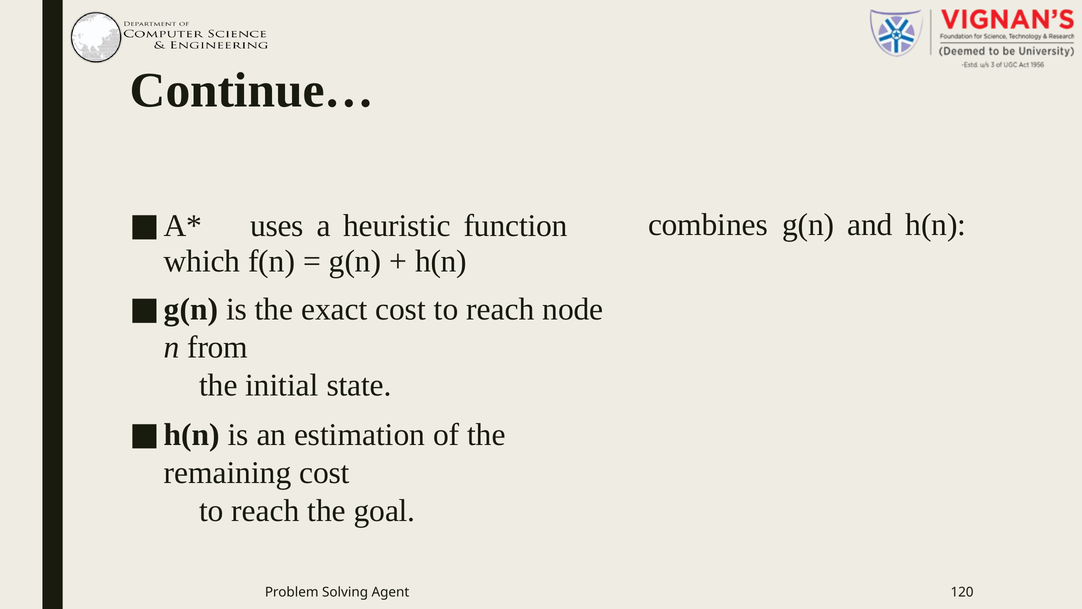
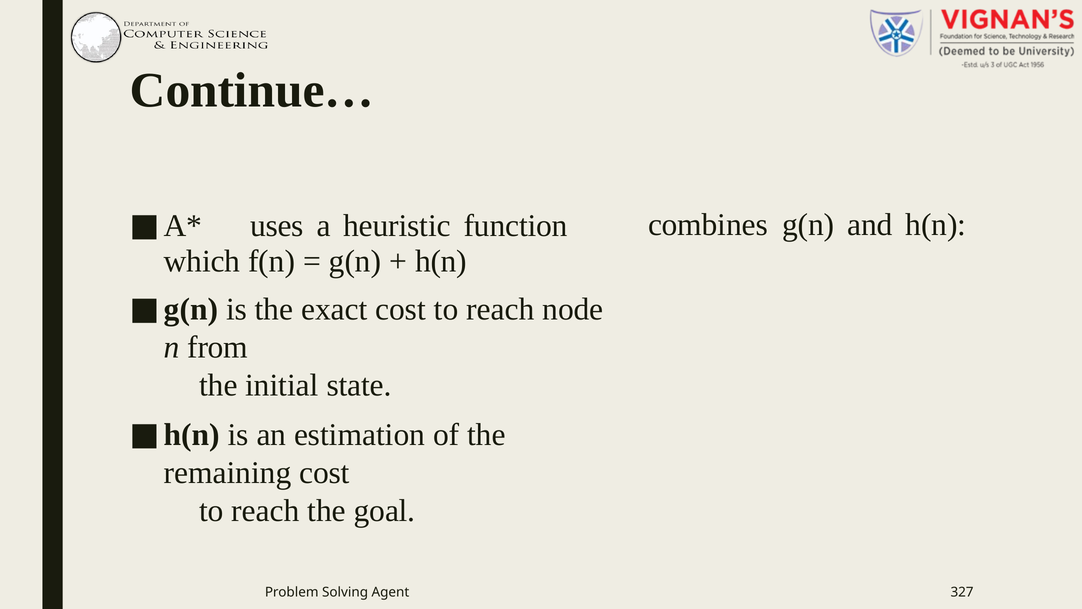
120: 120 -> 327 (962, 592)
